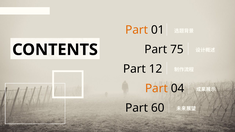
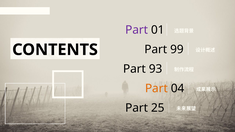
Part colour: orange -> purple (137, 30)
75: 75 -> 99 (177, 49)
12: 12 -> 93 (156, 69)
60: 60 -> 25 (158, 108)
